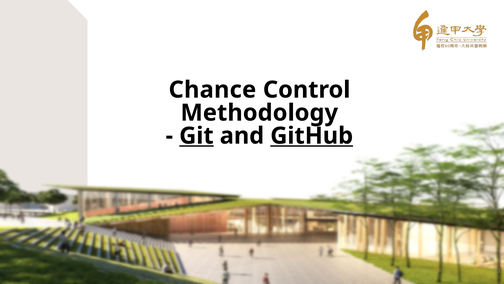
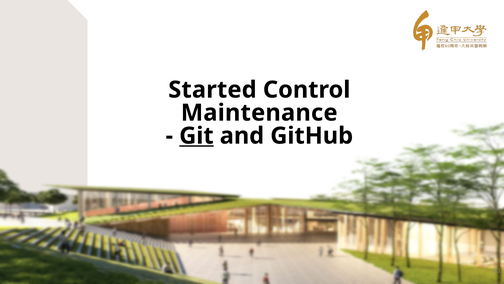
Chance: Chance -> Started (212, 90)
Methodology: Methodology -> Maintenance (259, 113)
GitHub underline: present -> none (312, 136)
